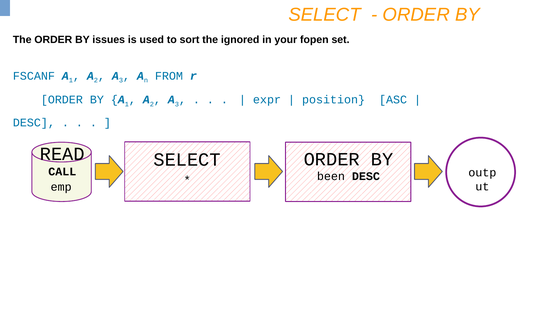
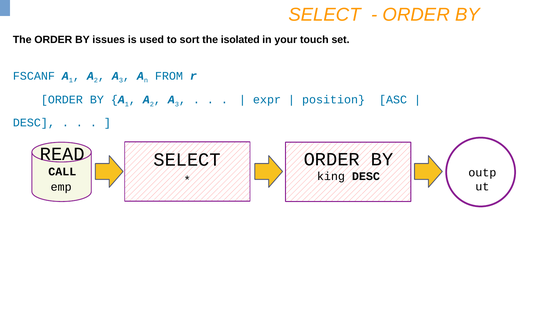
ignored: ignored -> isolated (240, 40)
fopen: fopen -> touch (314, 40)
been: been -> king (331, 177)
